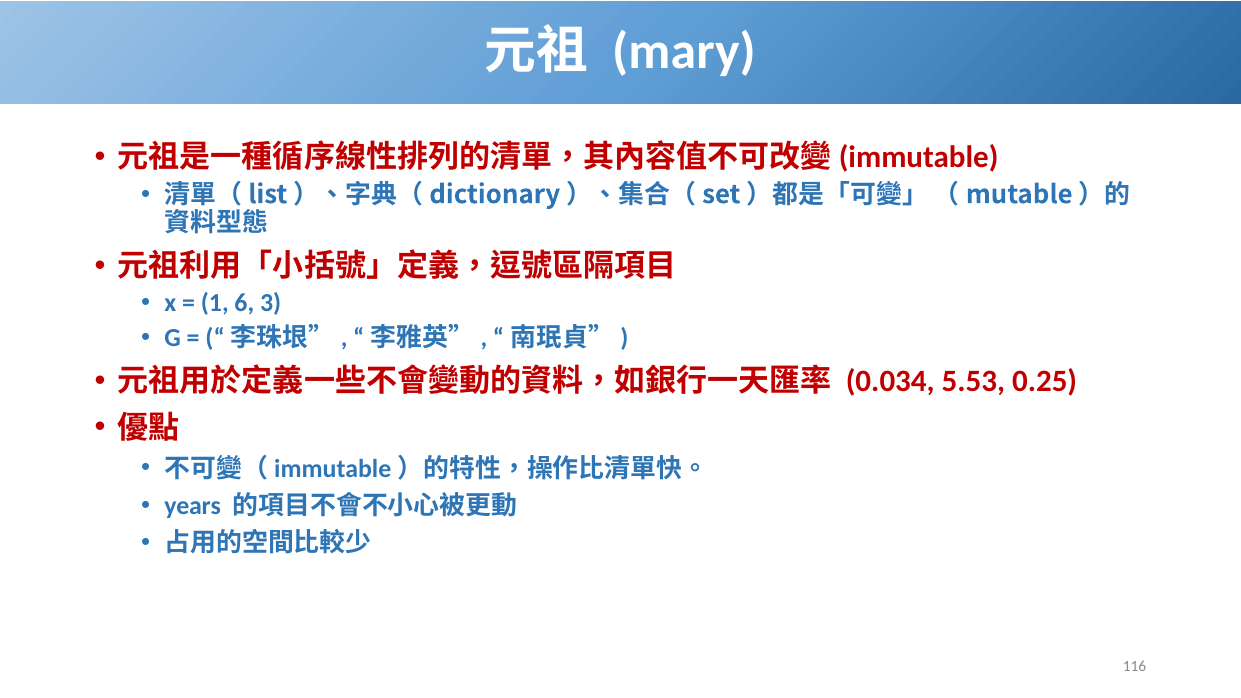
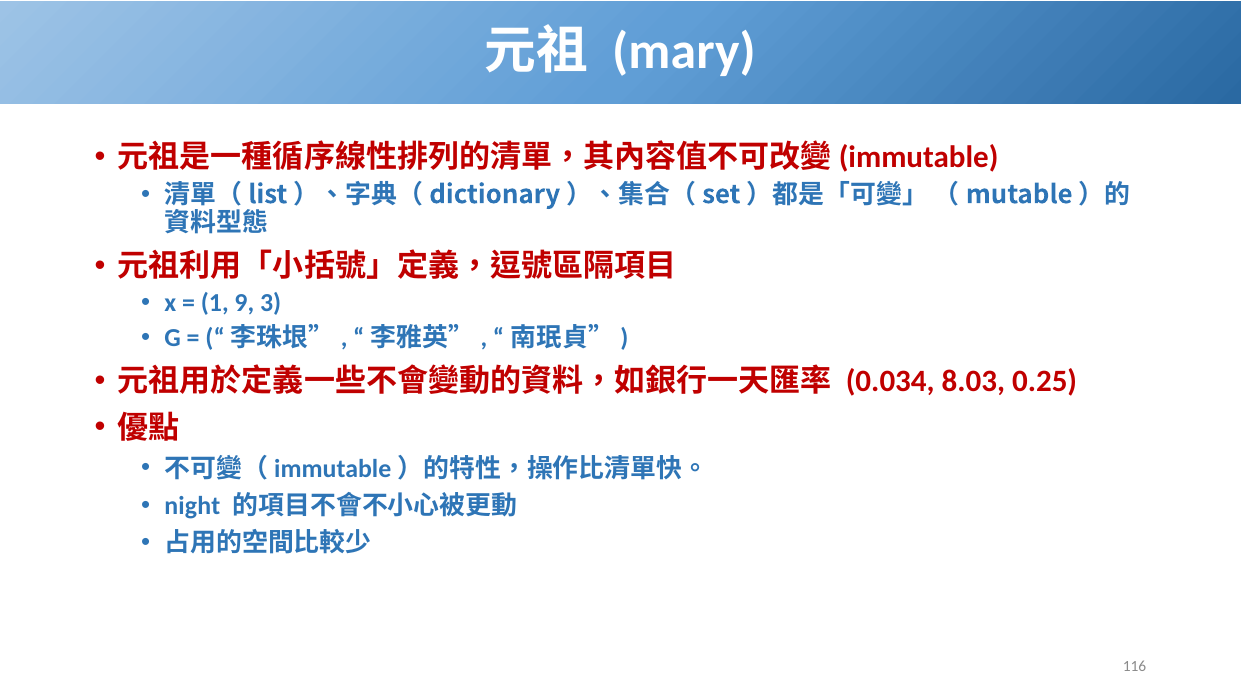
6: 6 -> 9 (244, 303)
5.53: 5.53 -> 8.03 (973, 381)
years: years -> night (192, 506)
